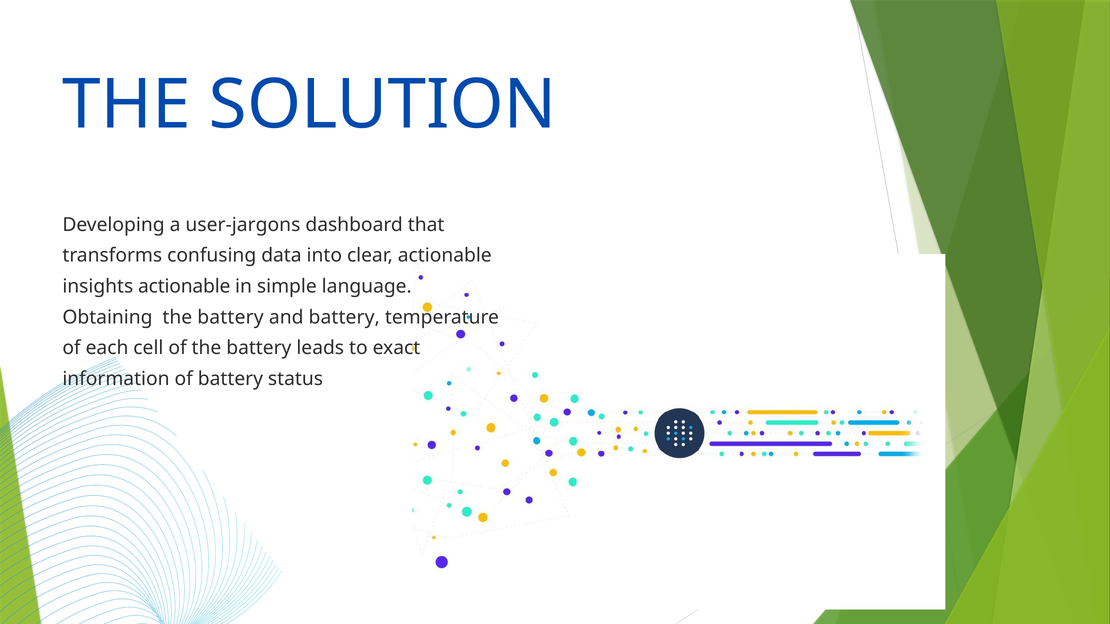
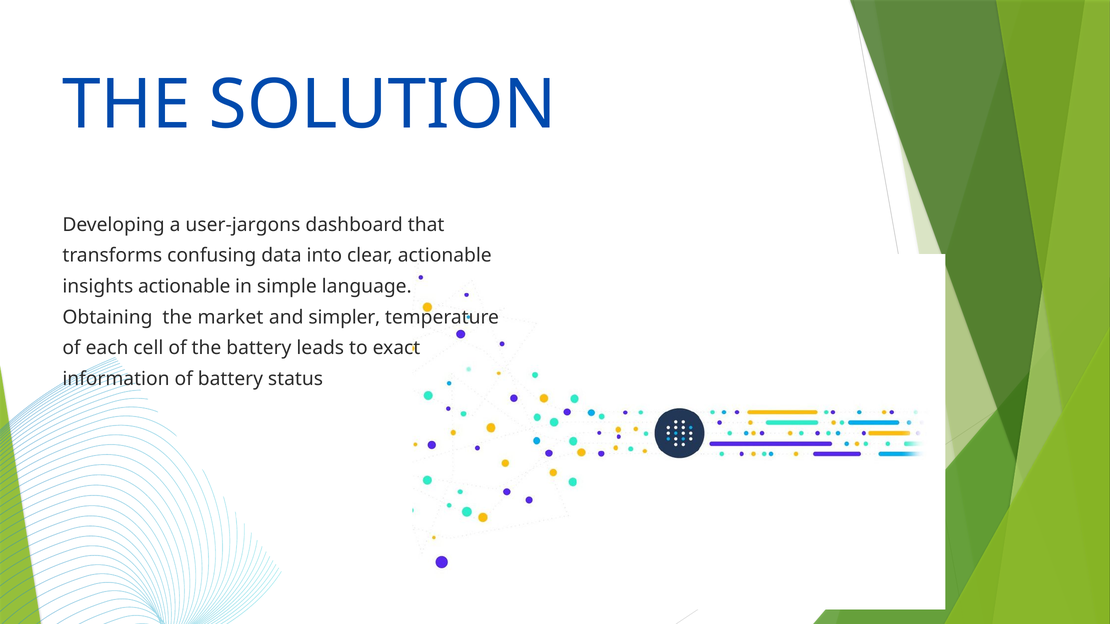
Obtaining the battery: battery -> market (230, 317)
and battery: battery -> simpler (344, 317)
